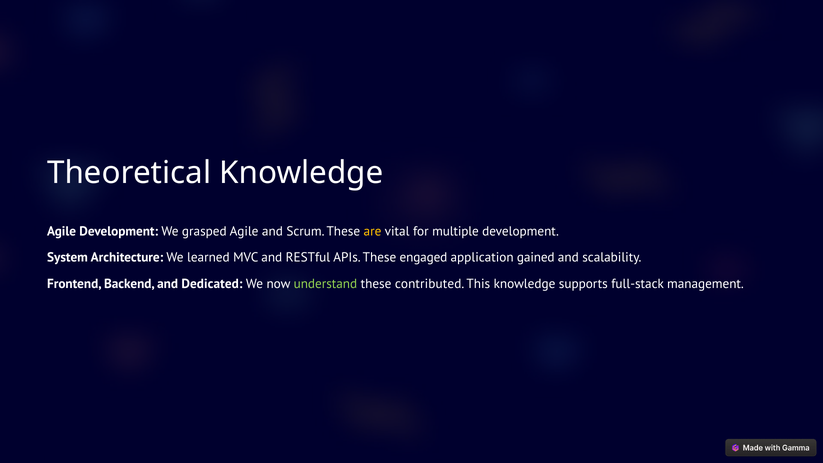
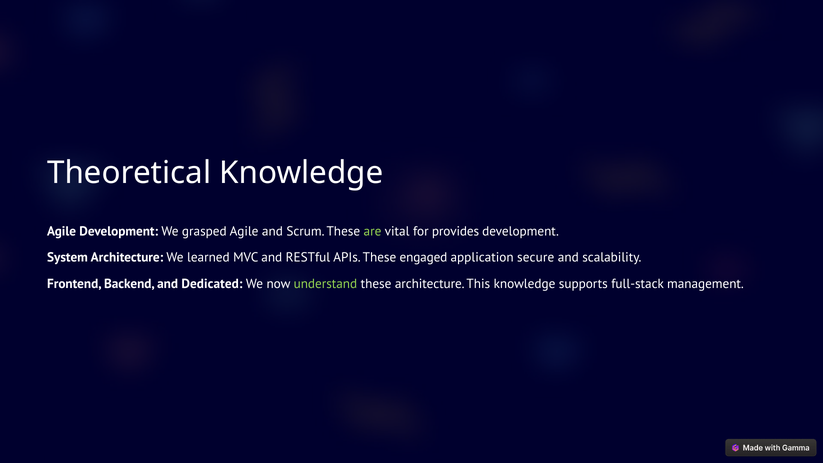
are colour: yellow -> light green (372, 231)
multiple: multiple -> provides (456, 231)
gained: gained -> secure (536, 258)
these contributed: contributed -> architecture (430, 284)
